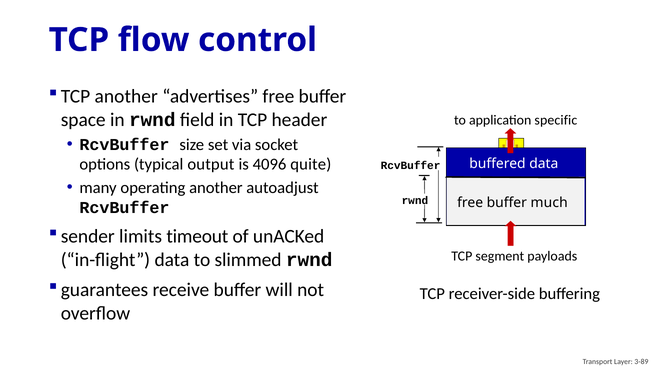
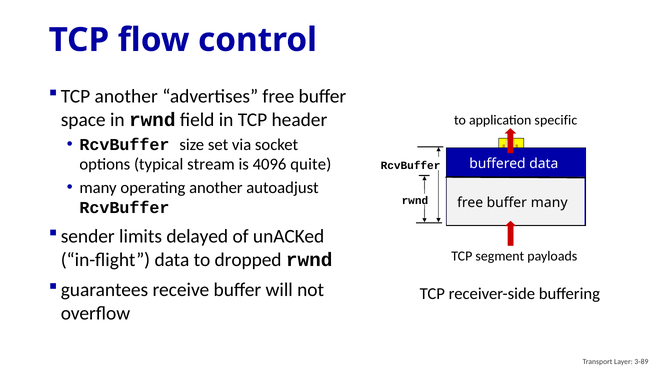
output: output -> stream (211, 165)
buffer much: much -> many (549, 203)
timeout: timeout -> delayed (197, 237)
slimmed: slimmed -> dropped (248, 260)
